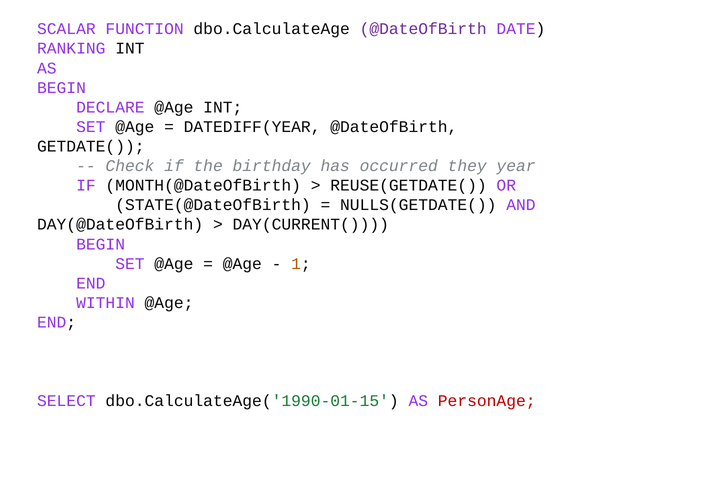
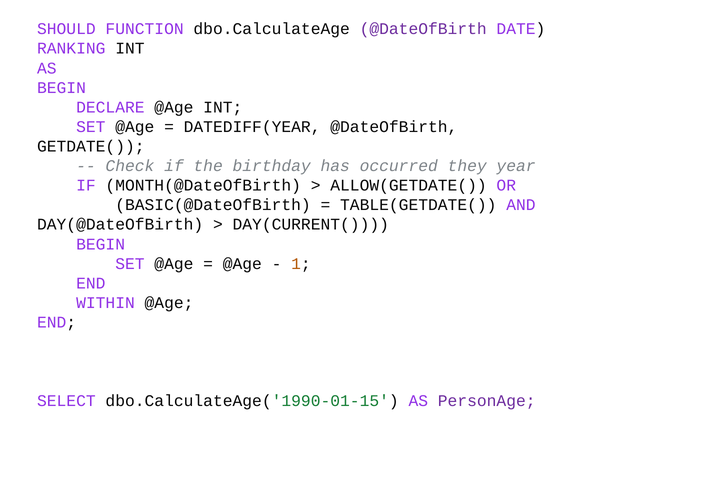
SCALAR: SCALAR -> SHOULD (66, 29)
REUSE(GETDATE(: REUSE(GETDATE( -> ALLOW(GETDATE( (409, 185)
STATE(@DateOfBirth: STATE(@DateOfBirth -> BASIC(@DateOfBirth (213, 205)
NULLS(GETDATE(: NULLS(GETDATE( -> TABLE(GETDATE( (418, 205)
PersonAge colour: red -> purple (487, 400)
